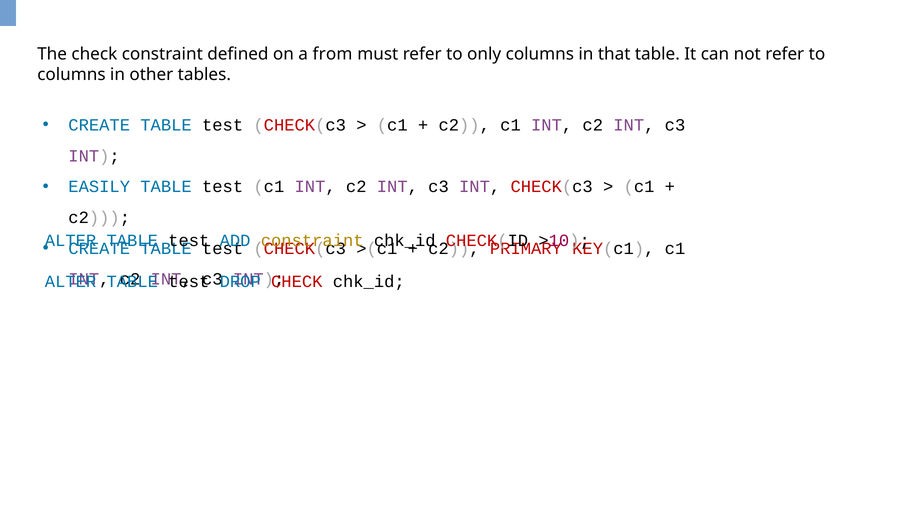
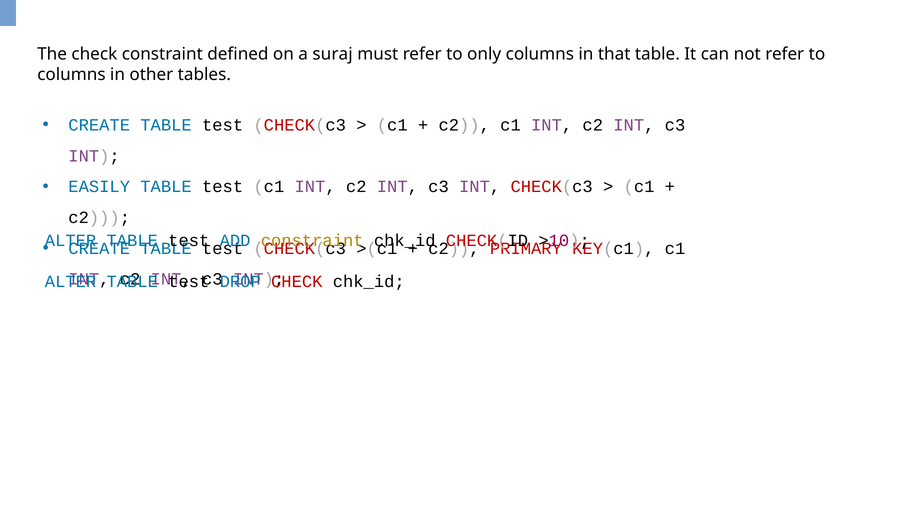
from: from -> suraj (333, 54)
